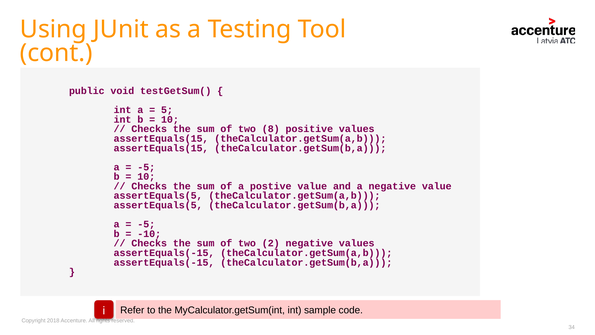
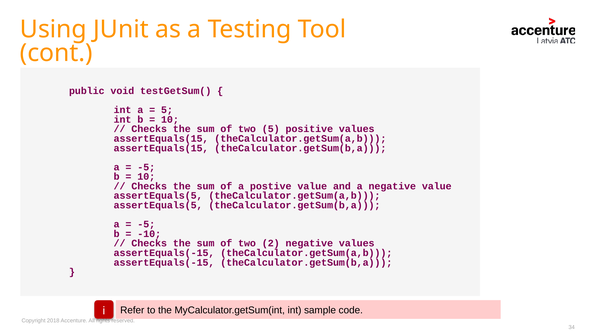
two 8: 8 -> 5 (271, 129)
